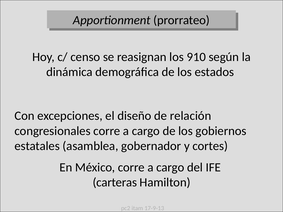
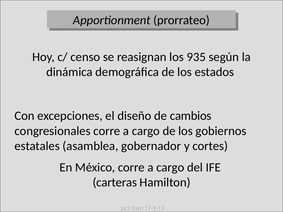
910: 910 -> 935 (196, 57)
relación: relación -> cambios (191, 116)
